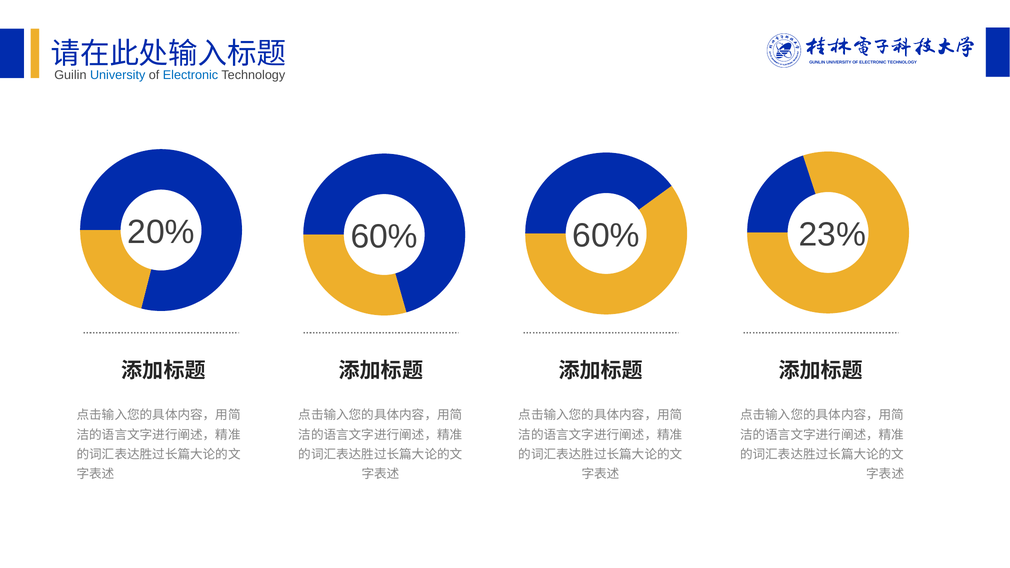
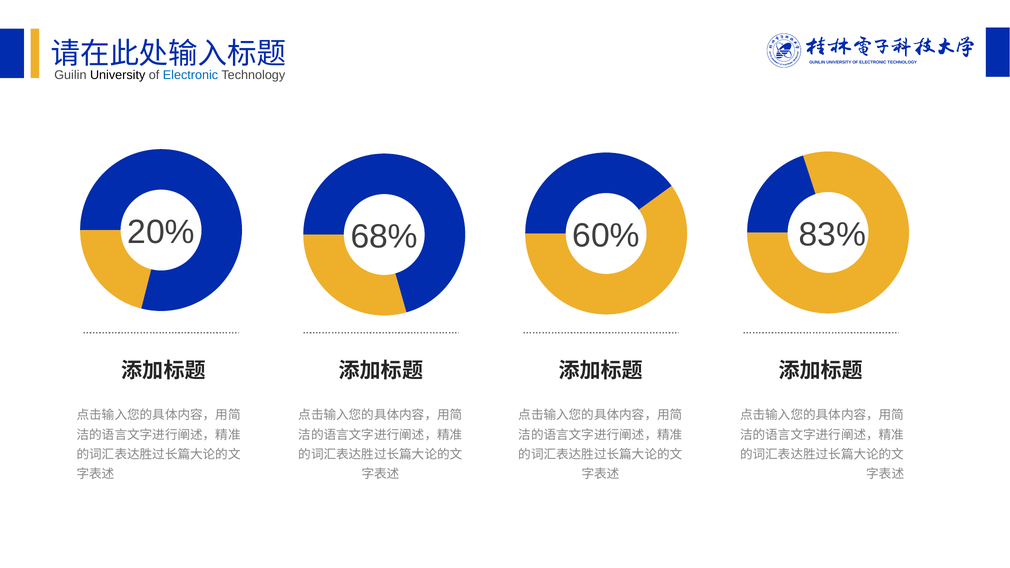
University colour: blue -> black (118, 75)
20% 60%: 60% -> 68% (384, 237)
23%: 23% -> 83% (832, 235)
